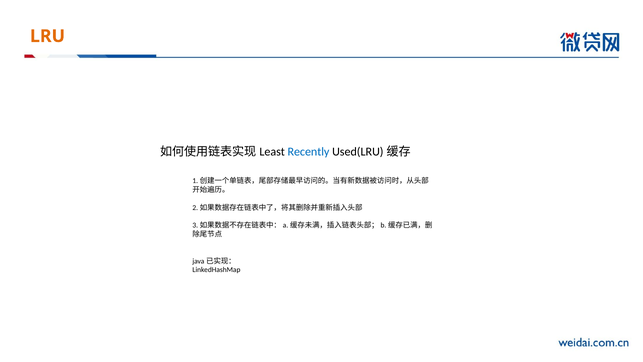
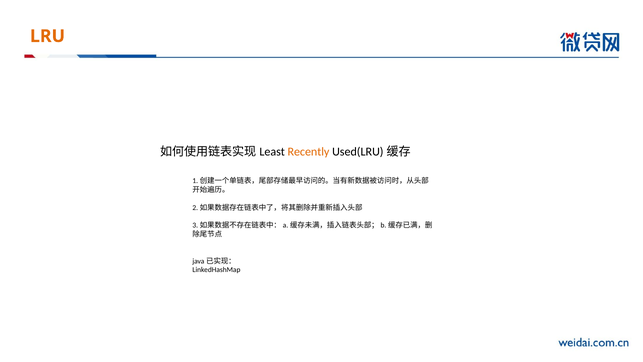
Recently colour: blue -> orange (308, 152)
